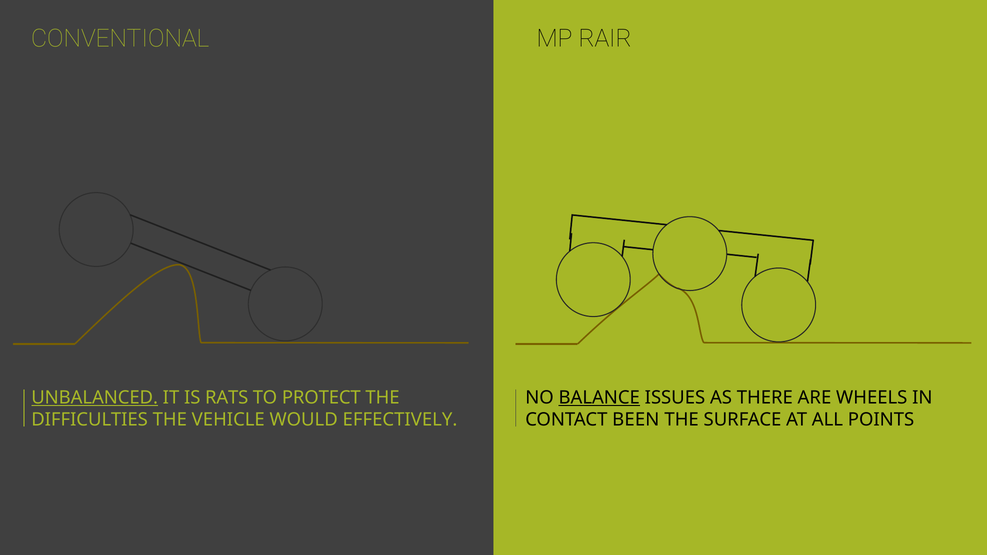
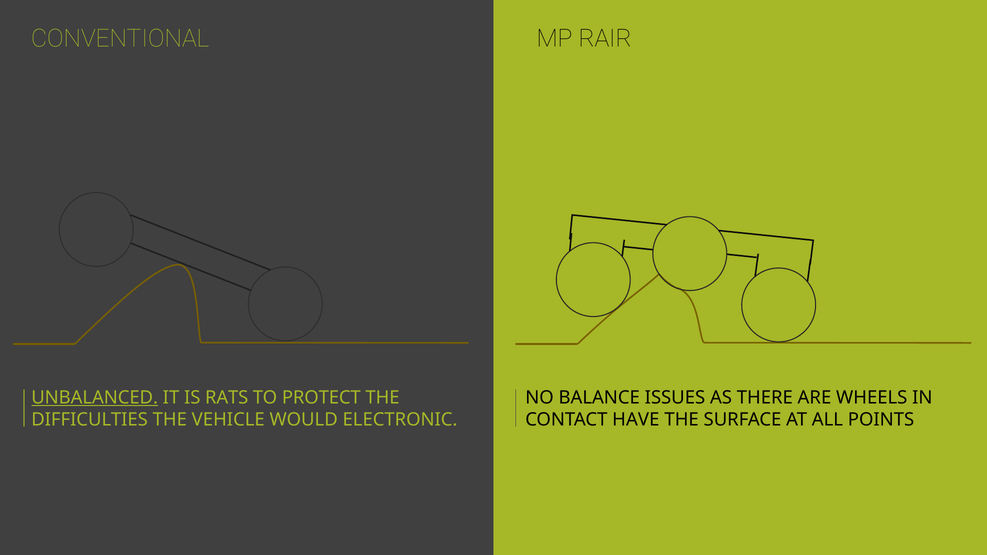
BALANCE underline: present -> none (599, 398)
EFFECTIVELY: EFFECTIVELY -> ELECTRONIC (400, 420)
BEEN: BEEN -> HAVE (636, 420)
